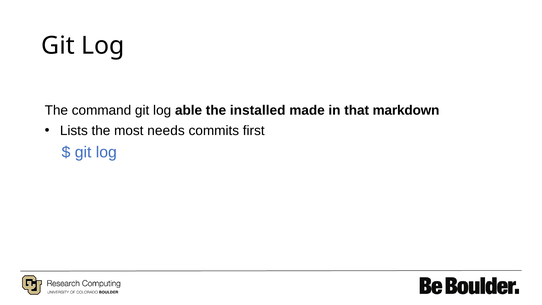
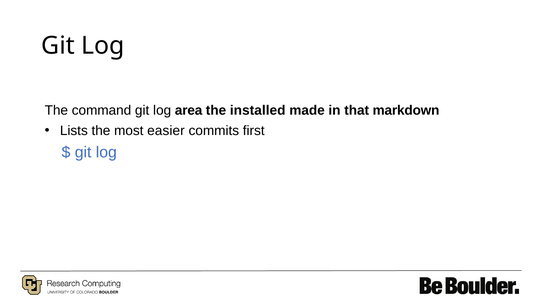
able: able -> area (189, 110)
needs: needs -> easier (166, 131)
